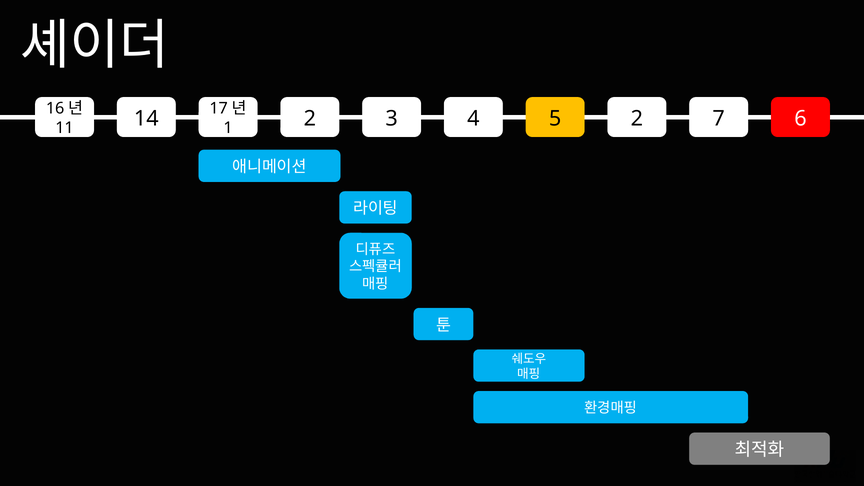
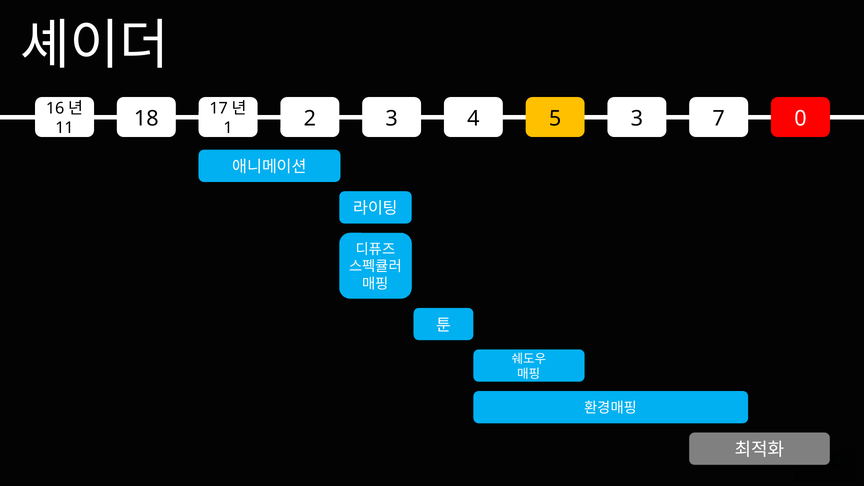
4 2: 2 -> 3 (637, 119)
6: 6 -> 0 (800, 119)
14: 14 -> 18 (146, 119)
